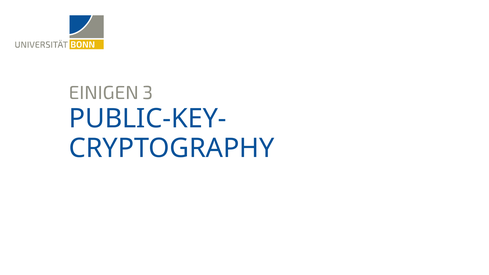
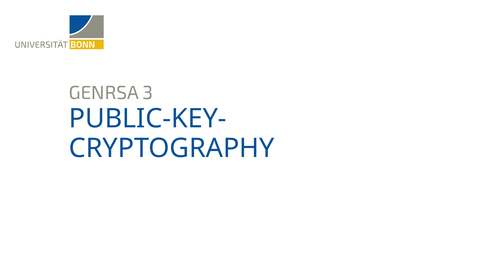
EINIGEN: EINIGEN -> GENRSA (104, 93)
